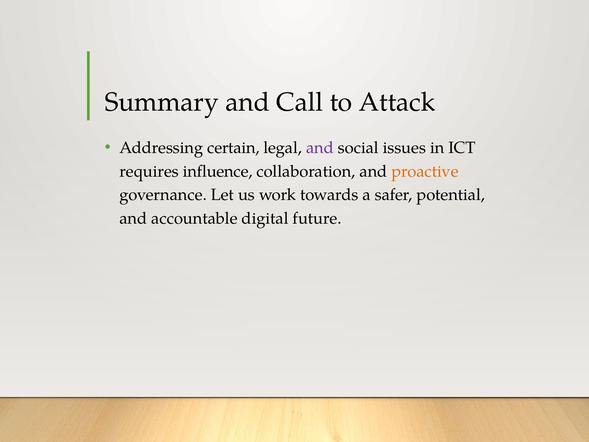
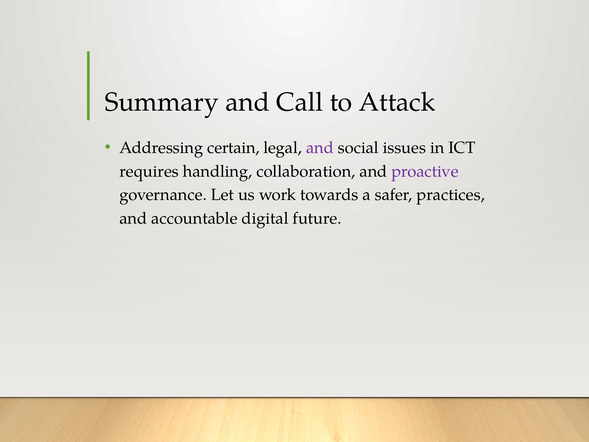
influence: influence -> handling (218, 171)
proactive colour: orange -> purple (425, 171)
potential: potential -> practices (451, 195)
